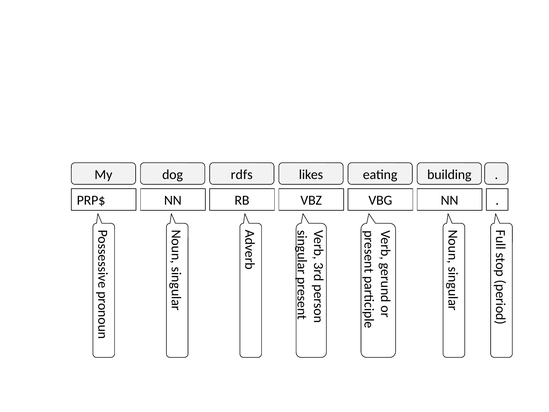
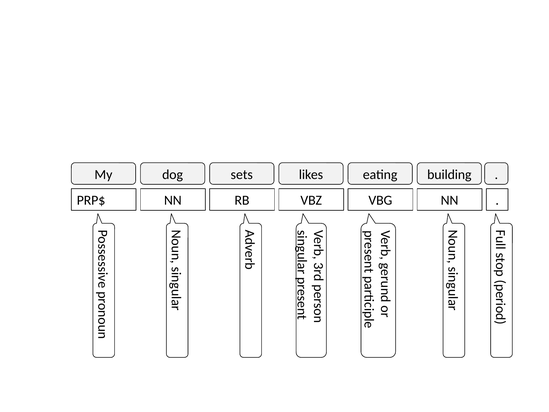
rdfs: rdfs -> sets (242, 174)
